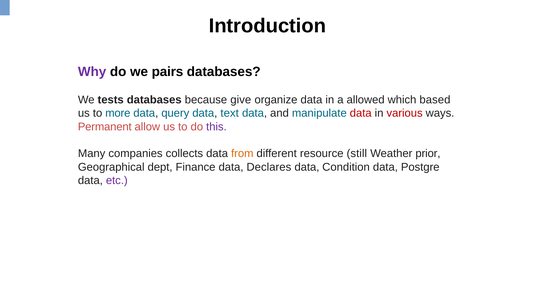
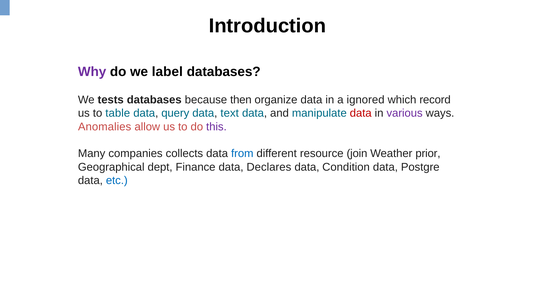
pairs: pairs -> label (167, 72)
give: give -> then (241, 100)
allowed: allowed -> ignored (366, 100)
based: based -> record (435, 100)
more: more -> table (118, 113)
various colour: red -> purple (405, 113)
Permanent: Permanent -> Anomalies (105, 127)
from colour: orange -> blue (242, 154)
still: still -> join (357, 154)
etc colour: purple -> blue (117, 180)
